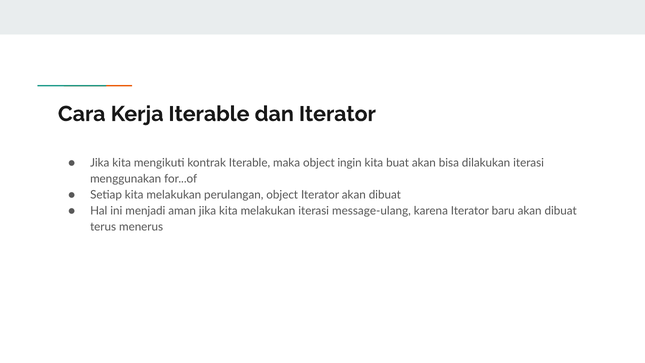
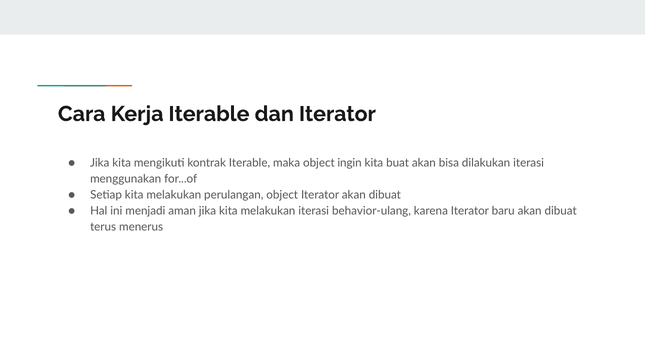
message-ulang: message-ulang -> behavior-ulang (371, 211)
